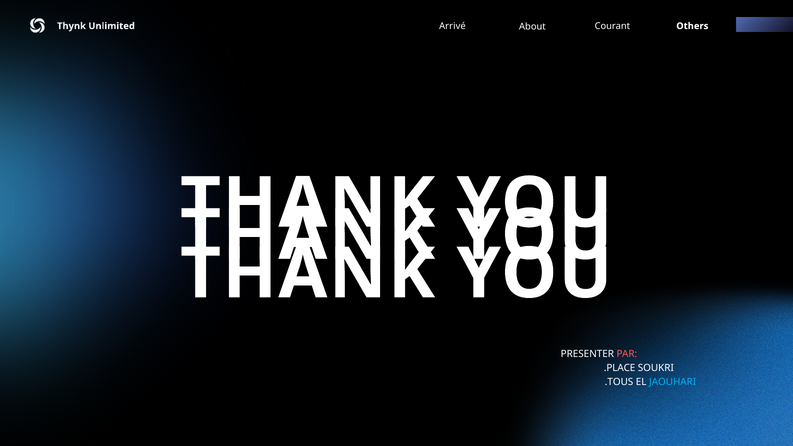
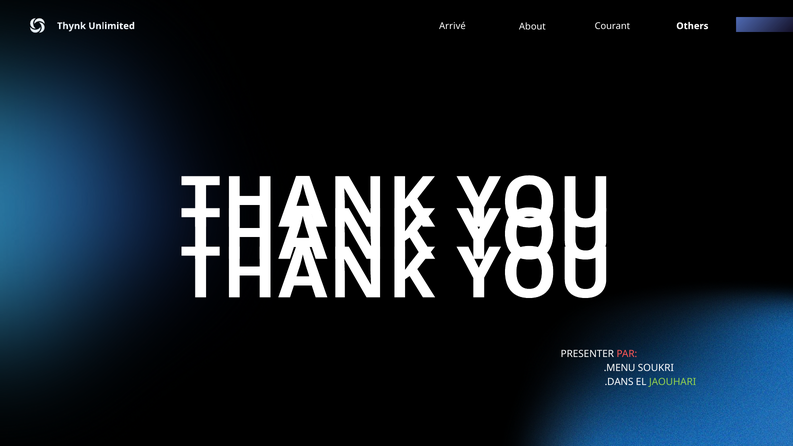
.PLACE: .PLACE -> .MENU (620, 368)
.TOUS: .TOUS -> .DANS (619, 382)
JAOUHARI colour: light blue -> light green (673, 382)
